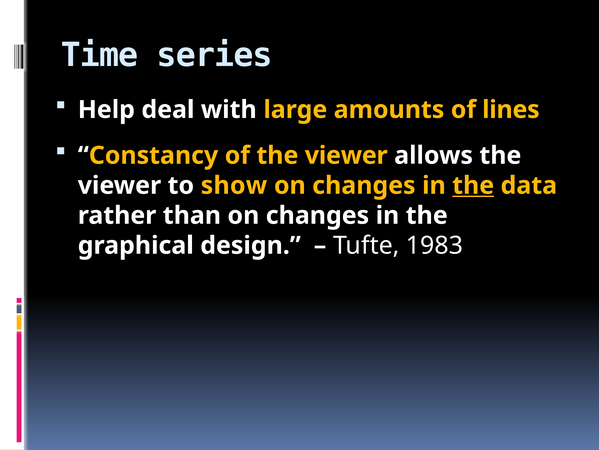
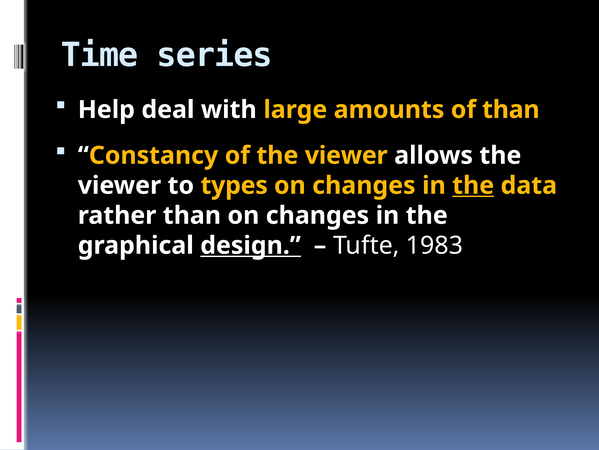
of lines: lines -> than (511, 110)
show: show -> types (234, 185)
design underline: none -> present (251, 245)
